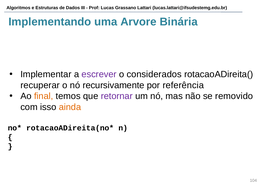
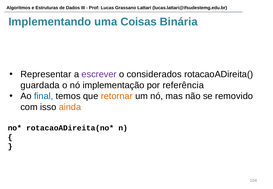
Arvore: Arvore -> Coisas (139, 22)
Implementar: Implementar -> Representar (46, 74)
recuperar: recuperar -> guardada (40, 85)
recursivamente: recursivamente -> implementação (113, 85)
final colour: orange -> blue (44, 96)
retornar colour: purple -> orange (117, 96)
